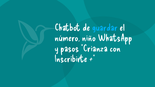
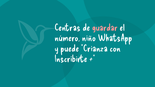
Chatbot: Chatbot -> Centras (68, 28)
guardar colour: light blue -> pink (105, 28)
pasos: pasos -> puede (70, 49)
